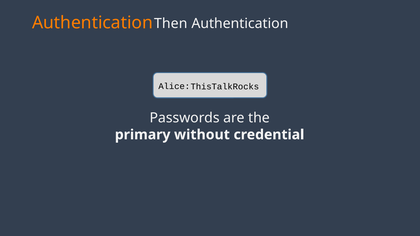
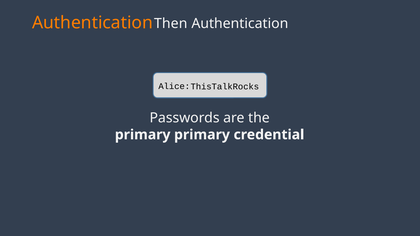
primary without: without -> primary (202, 135)
